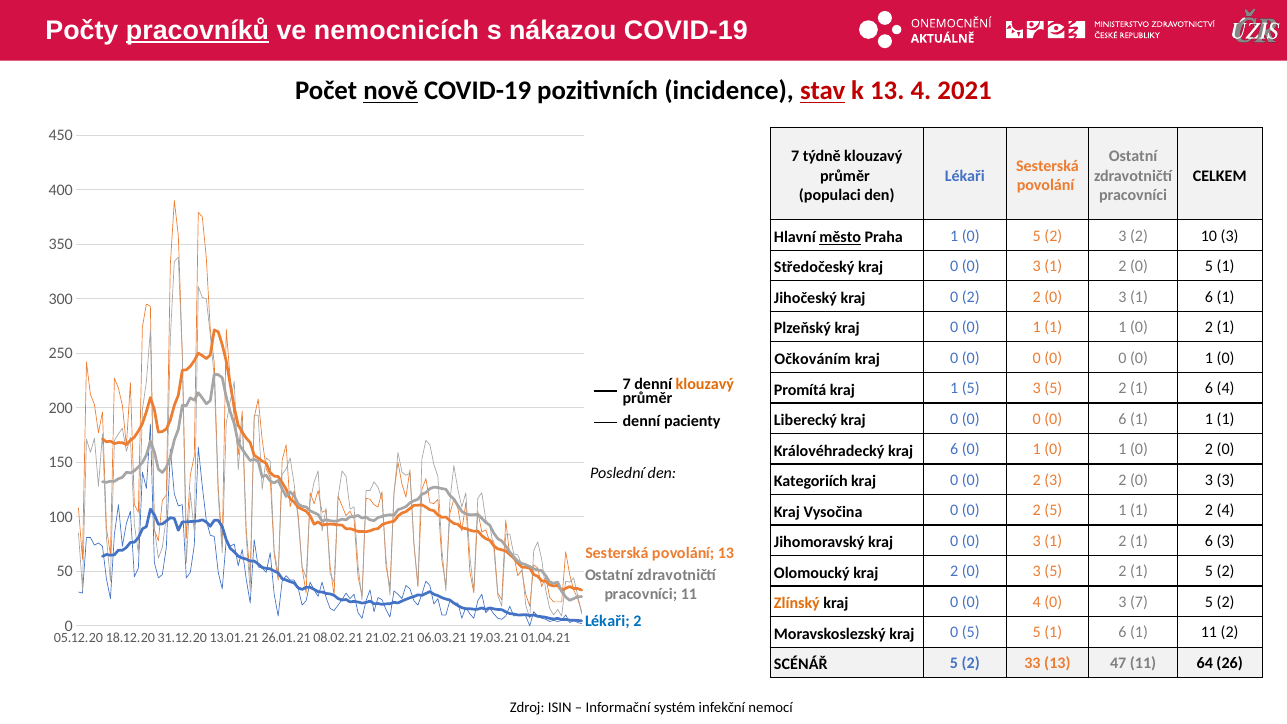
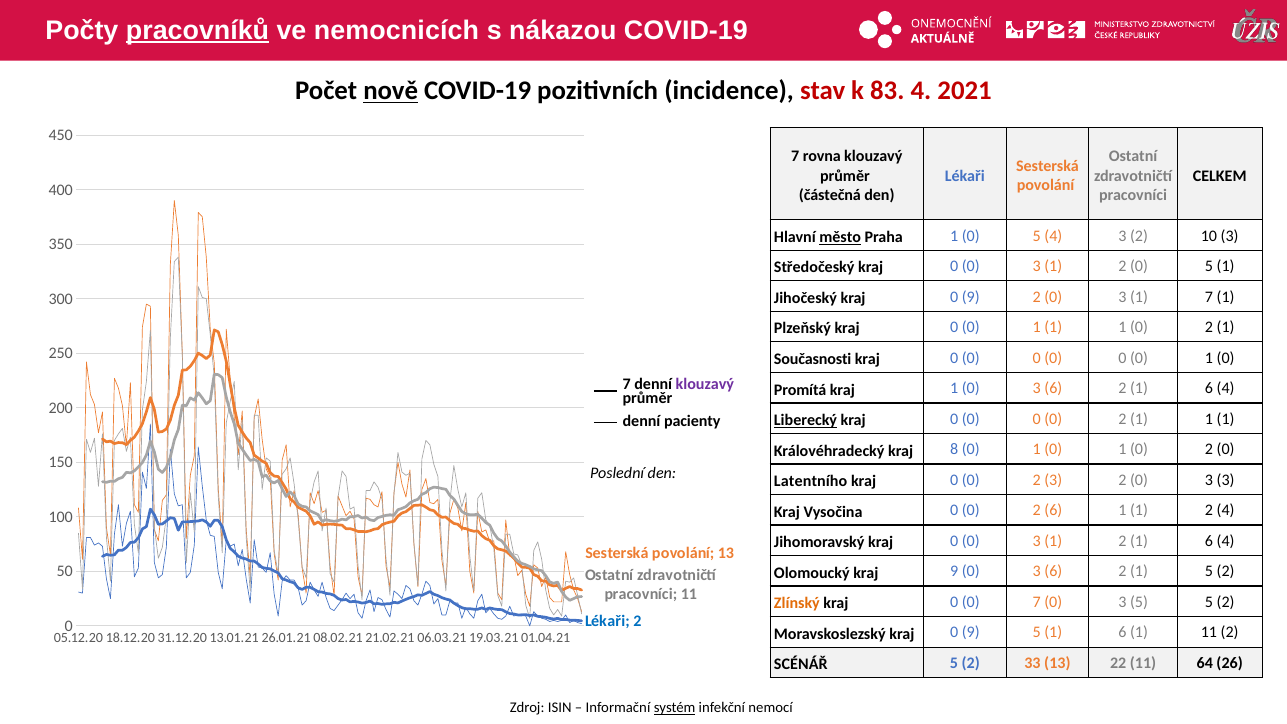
stav underline: present -> none (823, 91)
k 13: 13 -> 83 (887, 91)
týdně: týdně -> rovna (822, 156)
populaci: populaci -> částečná (830, 195)
0 5 2: 2 -> 4 (1053, 236)
Jihočeský kraj 0 2: 2 -> 9 (971, 297)
3 1 6: 6 -> 7 (1209, 297)
Očkováním: Očkováním -> Současnosti (813, 359)
klouzavý colour: orange -> purple (705, 384)
kraj 1 5: 5 -> 0 (971, 388)
5: 5 -> 6 (1053, 388)
Liberecký underline: none -> present (806, 420)
0 0 0 6: 6 -> 2 (1122, 419)
kraj 6: 6 -> 8 (954, 449)
Kategoriích: Kategoriích -> Latentního (811, 481)
2 5: 5 -> 6 (1053, 510)
3: 3 -> 4 (1226, 541)
kraj 2: 2 -> 9 (954, 571)
5: 5 -> 6 (1053, 571)
0 4: 4 -> 7 (1037, 602)
3 7: 7 -> 5 (1139, 602)
Moravskoslezský kraj 0 5: 5 -> 9 (971, 632)
47: 47 -> 22 (1118, 663)
systém underline: none -> present (675, 708)
